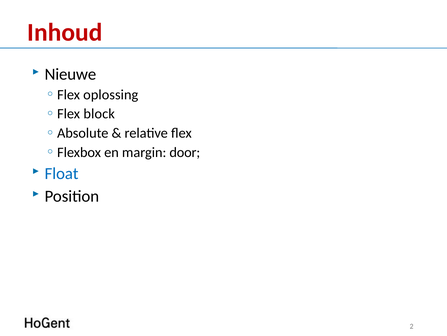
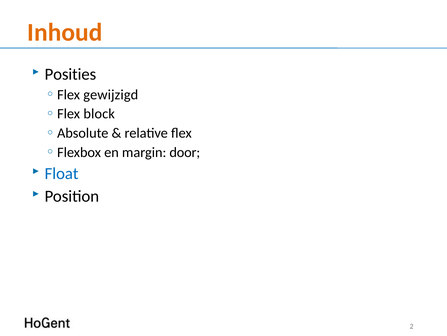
Inhoud colour: red -> orange (65, 32)
Nieuwe: Nieuwe -> Posities (70, 74)
oplossing: oplossing -> gewijzigd (111, 94)
